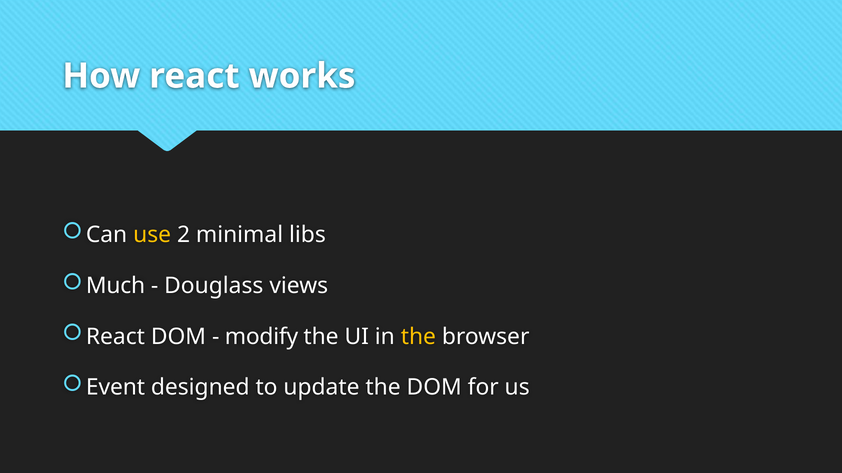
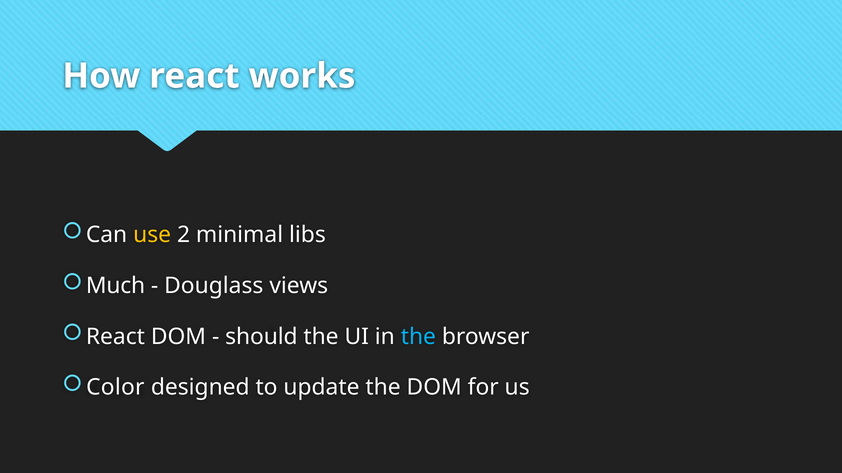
modify: modify -> should (261, 337)
the colour: yellow -> light blue (418, 337)
Event: Event -> Color (115, 388)
